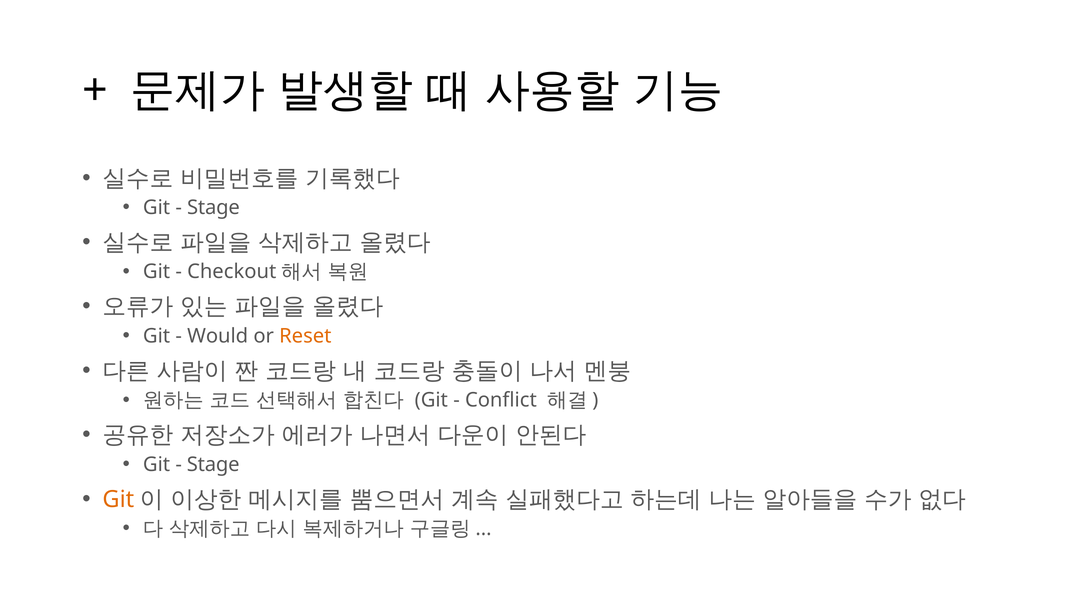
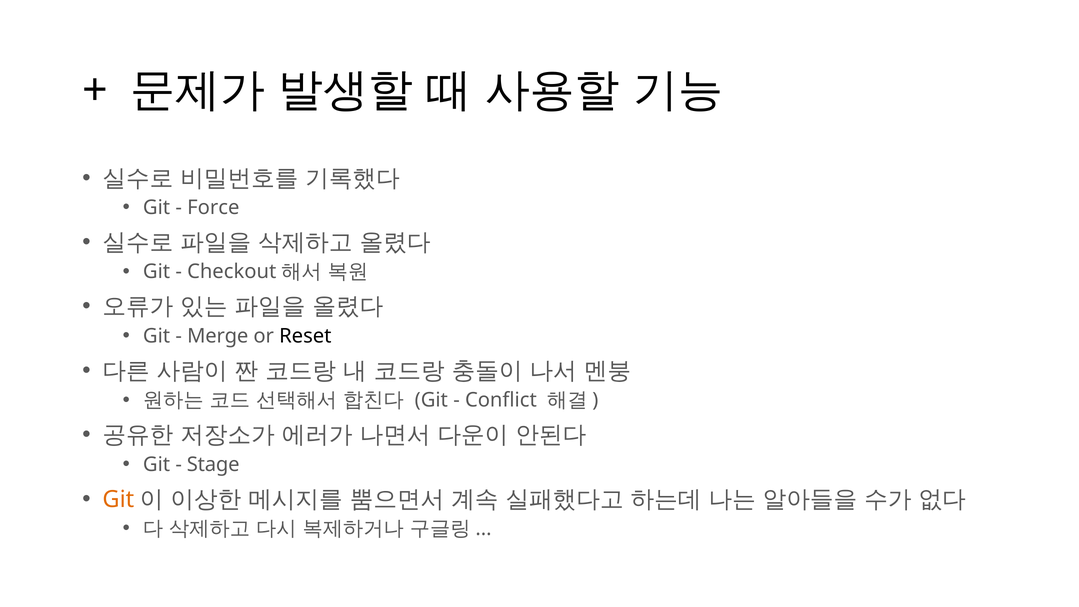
Stage: Stage -> Force (213, 208)
Would: Would -> Merge (218, 336)
Reset colour: orange -> black (305, 336)
